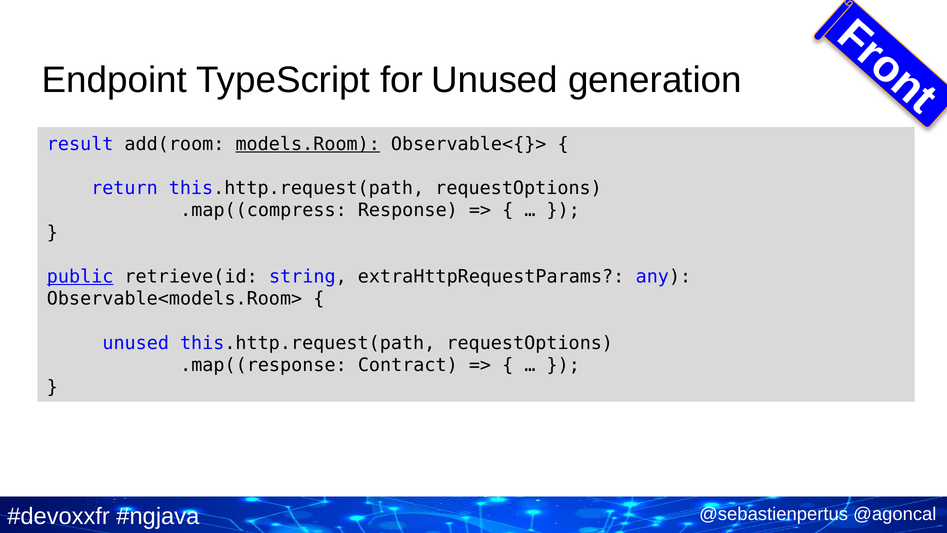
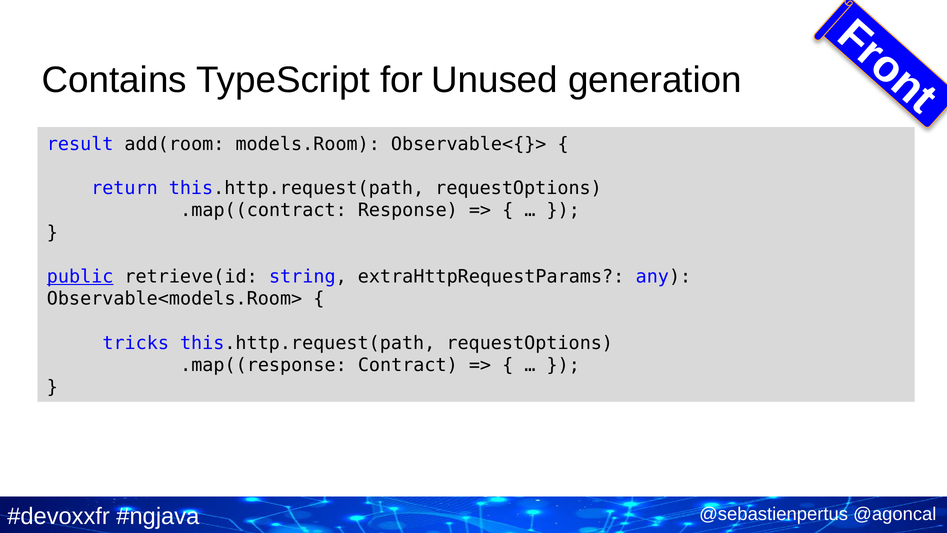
Endpoint: Endpoint -> Contains (114, 80)
models.Room underline: present -> none (308, 144)
.map((compress: .map((compress -> .map((contract (263, 210)
unused: unused -> tricks (136, 343)
